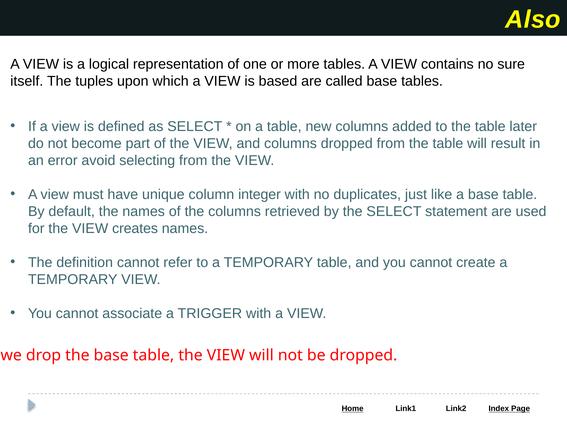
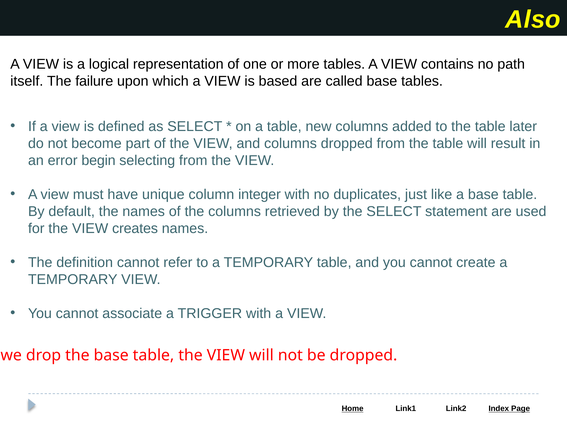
sure: sure -> path (511, 64)
tuples: tuples -> failure (94, 81)
avoid: avoid -> begin (99, 160)
